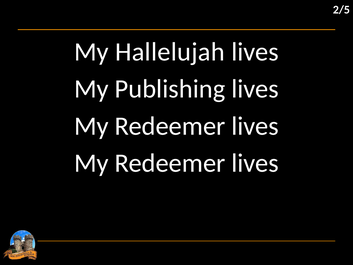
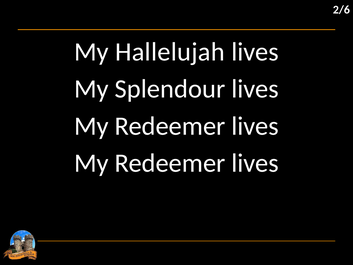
2/5: 2/5 -> 2/6 (341, 10)
Publishing: Publishing -> Splendour (170, 89)
